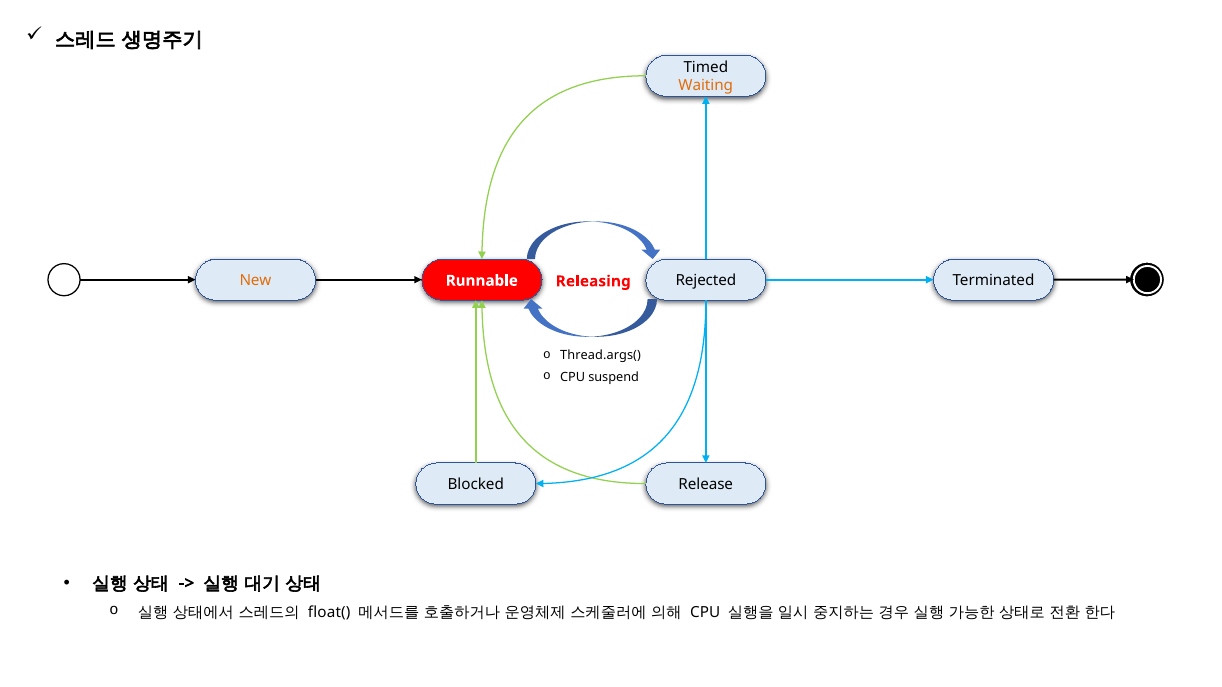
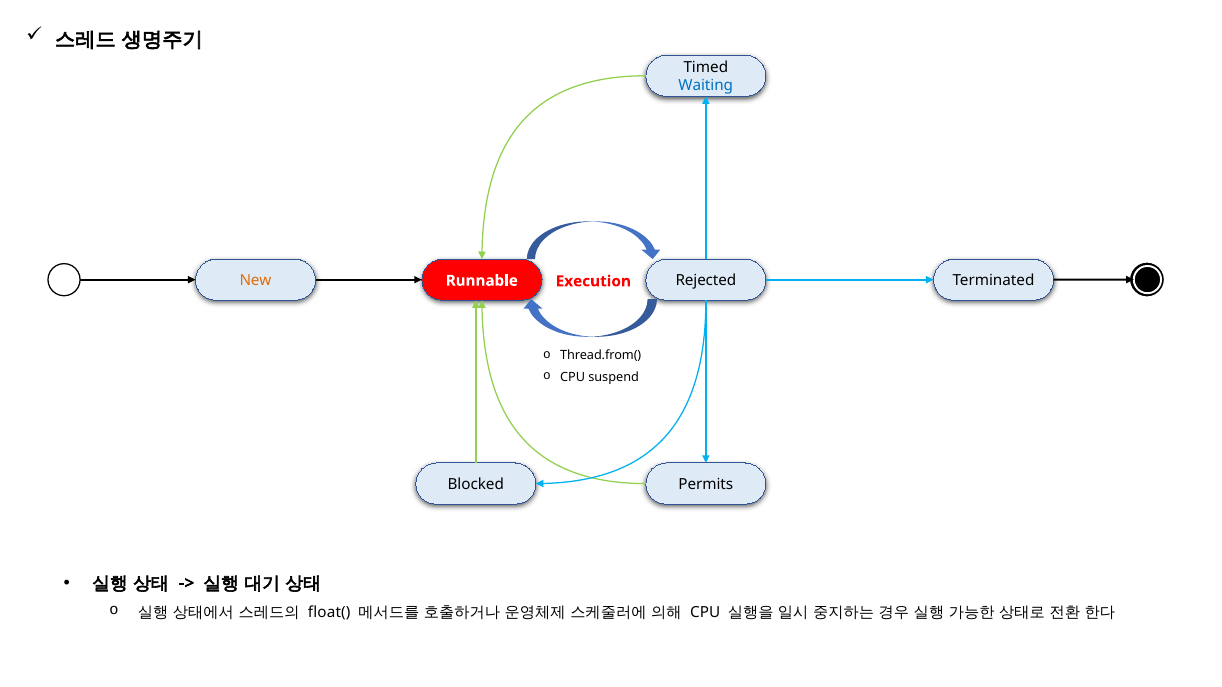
Waiting colour: orange -> blue (706, 86)
Releasing: Releasing -> Execution (593, 281)
Thread.args(: Thread.args( -> Thread.from( (601, 356)
Release: Release -> Permits (706, 485)
